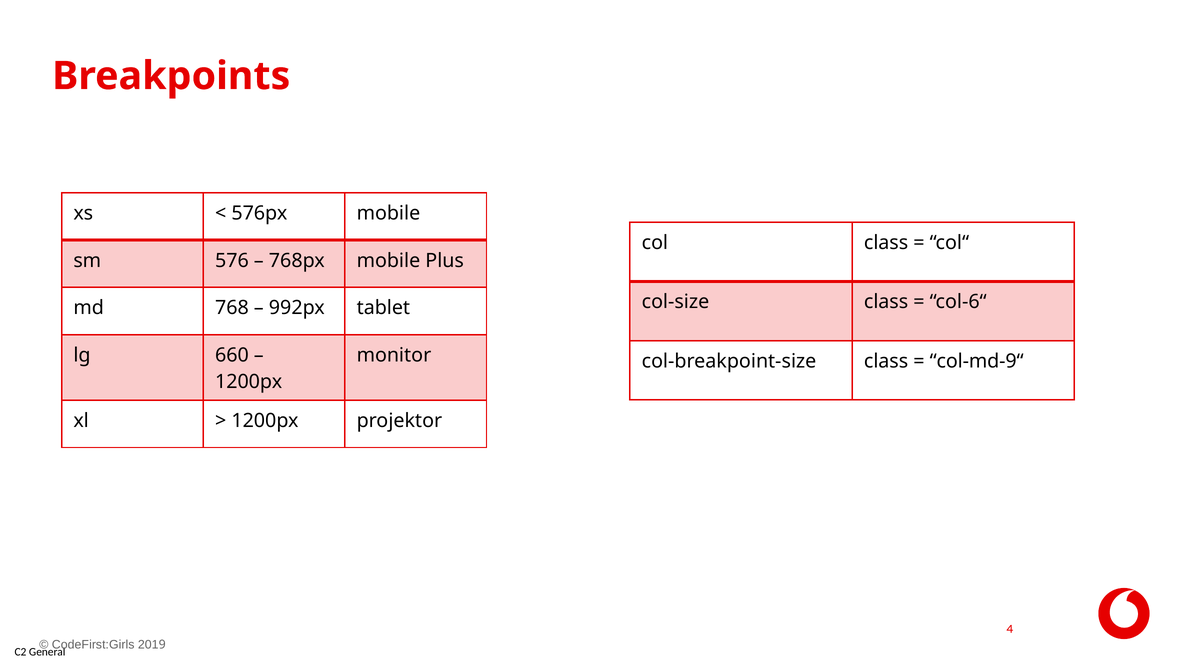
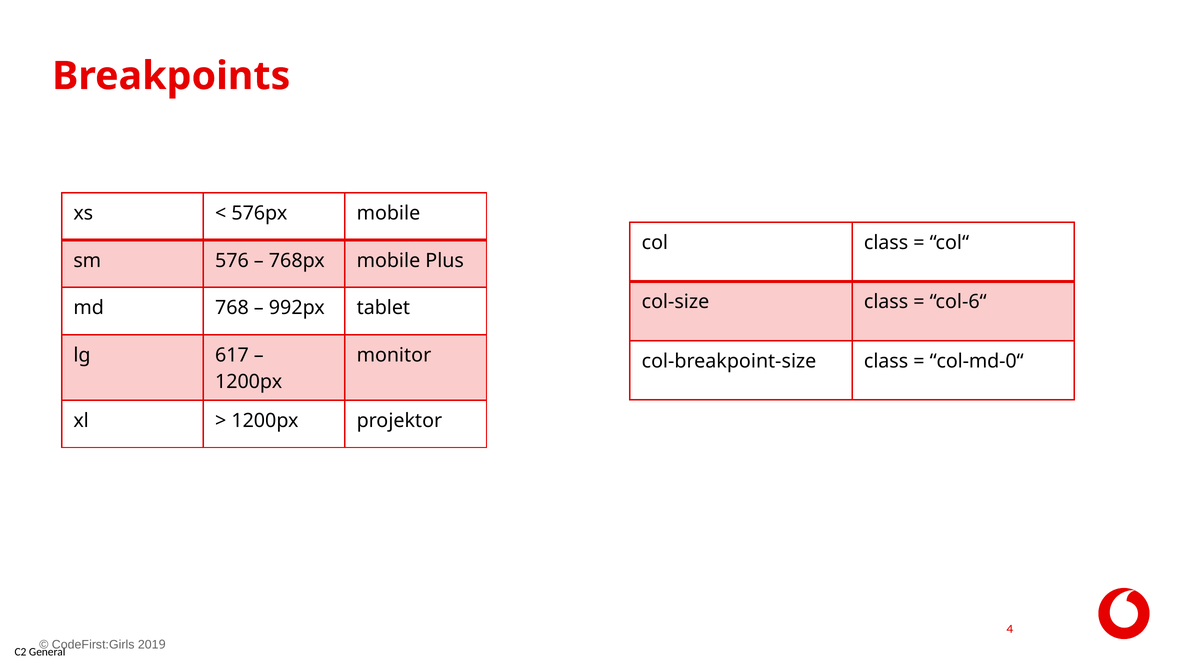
660: 660 -> 617 (232, 355)
col-md-9“: col-md-9“ -> col-md-0“ (977, 361)
